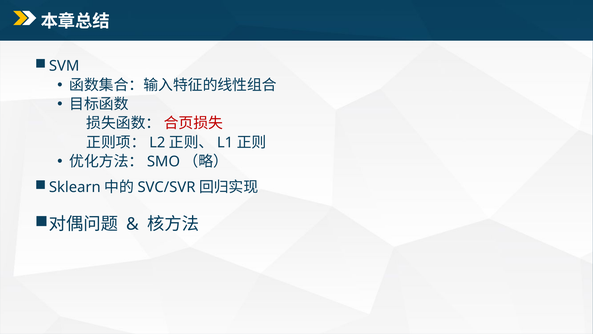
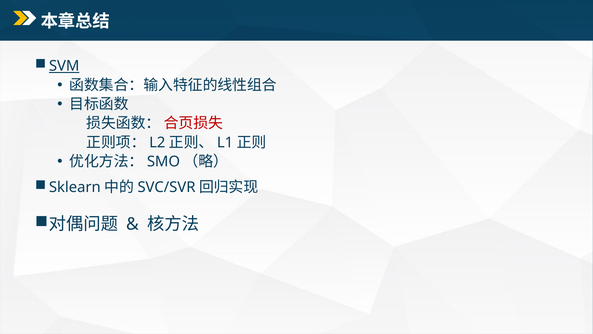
SVM underline: none -> present (64, 66)
